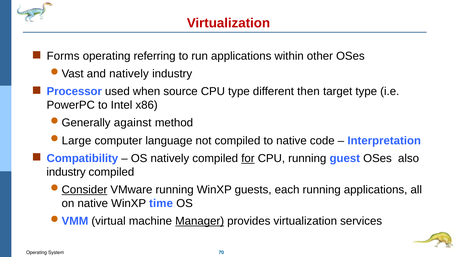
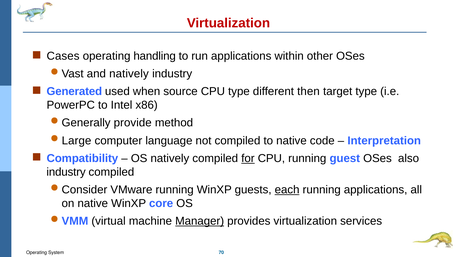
Forms: Forms -> Cases (63, 56)
referring: referring -> handling (155, 56)
Processor: Processor -> Generated (74, 92)
against: against -> provide (133, 123)
Consider underline: present -> none (84, 190)
each underline: none -> present (287, 190)
time: time -> core (161, 203)
